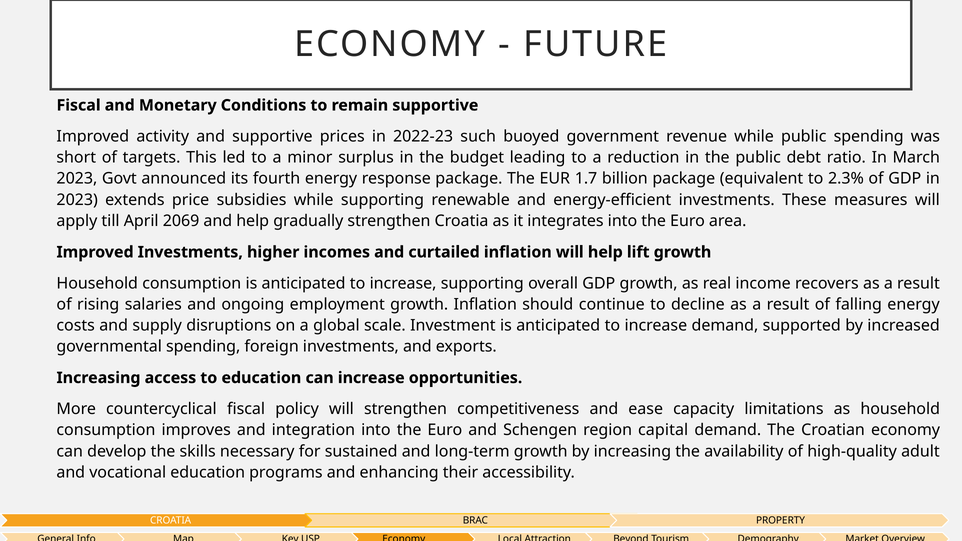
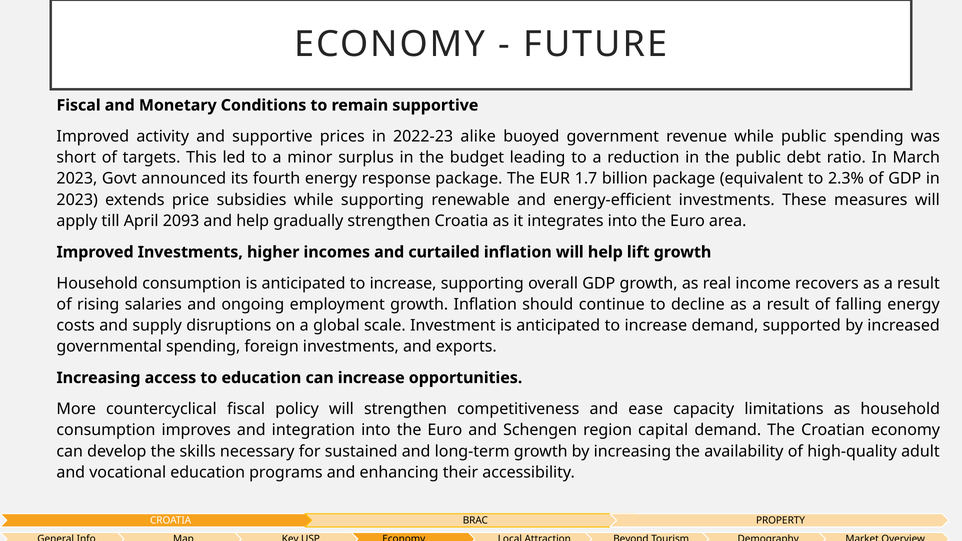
such: such -> alike (478, 136)
2069: 2069 -> 2093 (181, 221)
